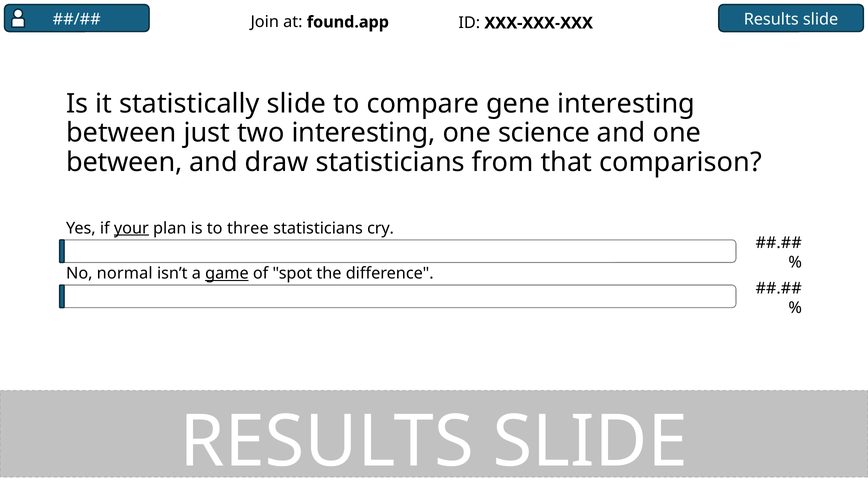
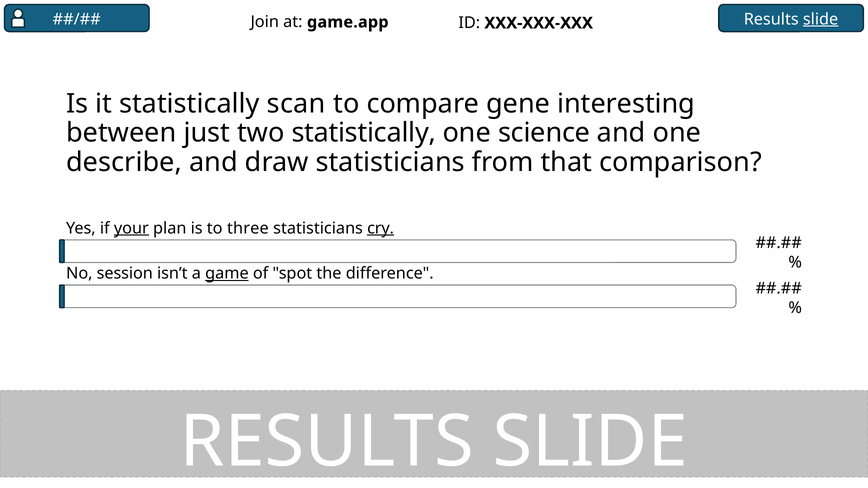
slide underline: none -> present (821, 19)
found.app: found.app -> game.app (348, 22)
statistically slide: slide -> scan (296, 104)
two interesting: interesting -> statistically (364, 133)
between: between -> describe (124, 162)
cry underline: none -> present (381, 228)
normal: normal -> session (125, 274)
